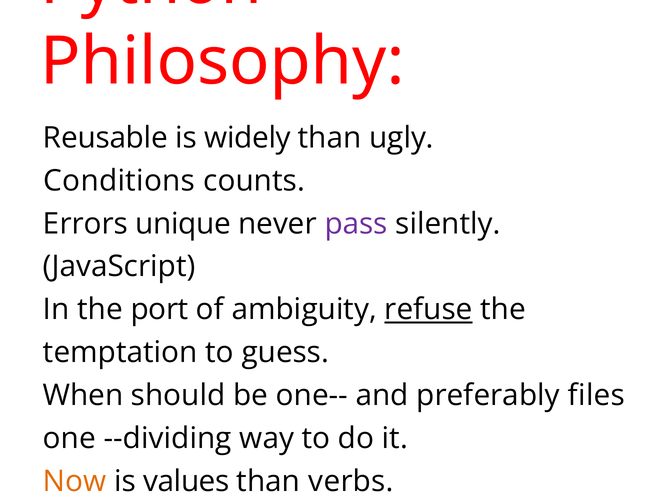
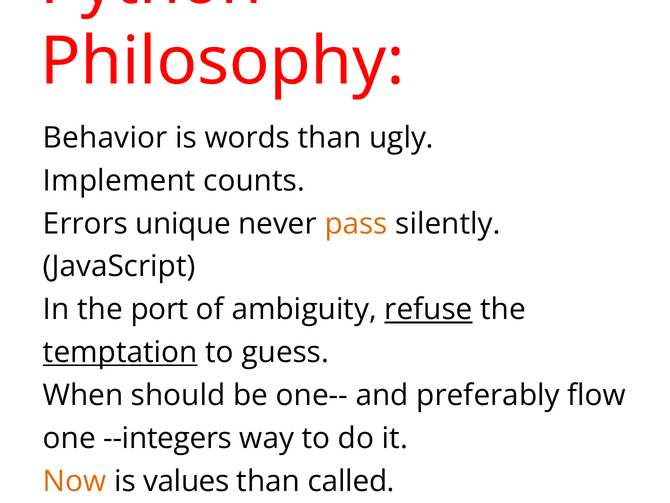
Reusable: Reusable -> Behavior (105, 138)
widely: widely -> words (247, 138)
Conditions: Conditions -> Implement (119, 181)
pass colour: purple -> orange (356, 223)
temptation underline: none -> present (120, 352)
files: files -> flow (597, 395)
--dividing: --dividing -> --integers (168, 438)
verbs: verbs -> called (351, 481)
